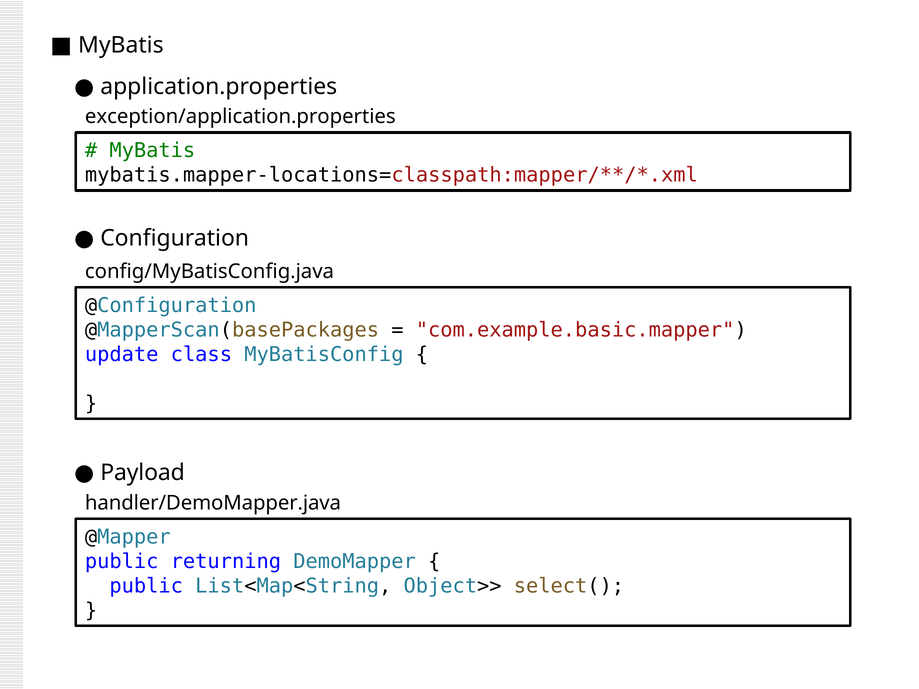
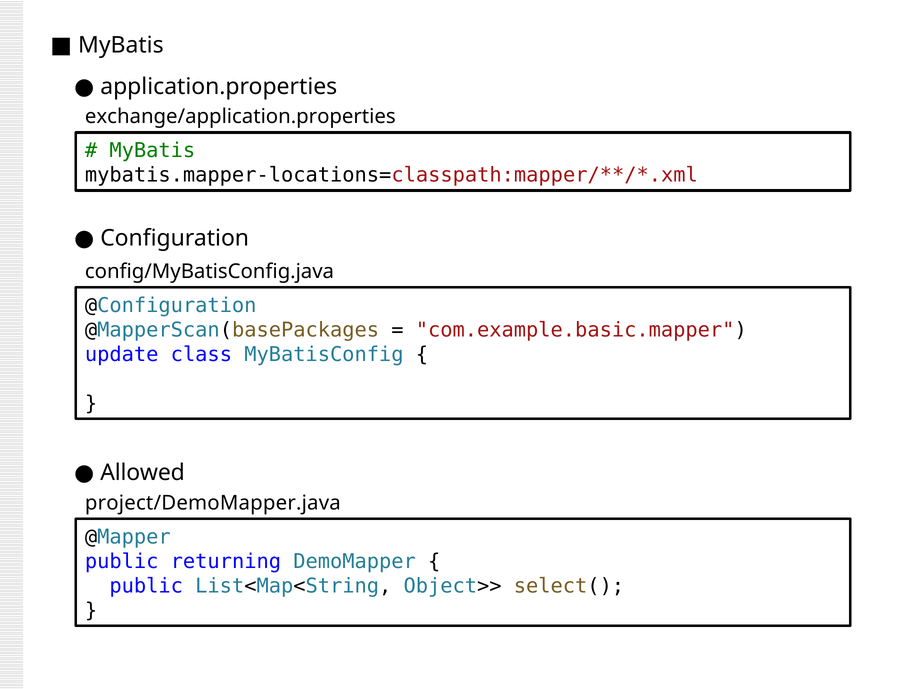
exception/application.properties: exception/application.properties -> exchange/application.properties (240, 117)
Payload: Payload -> Allowed (143, 473)
handler/DemoMapper.java: handler/DemoMapper.java -> project/DemoMapper.java (213, 503)
